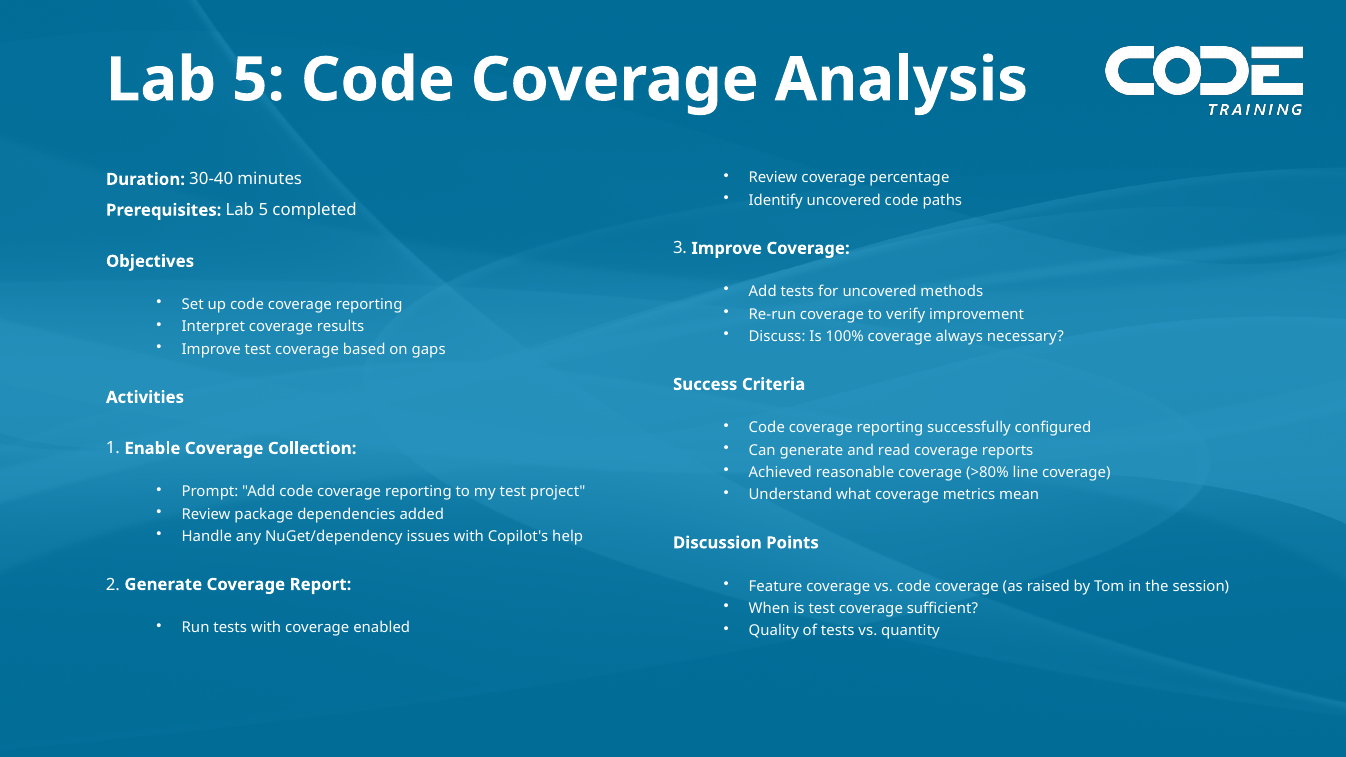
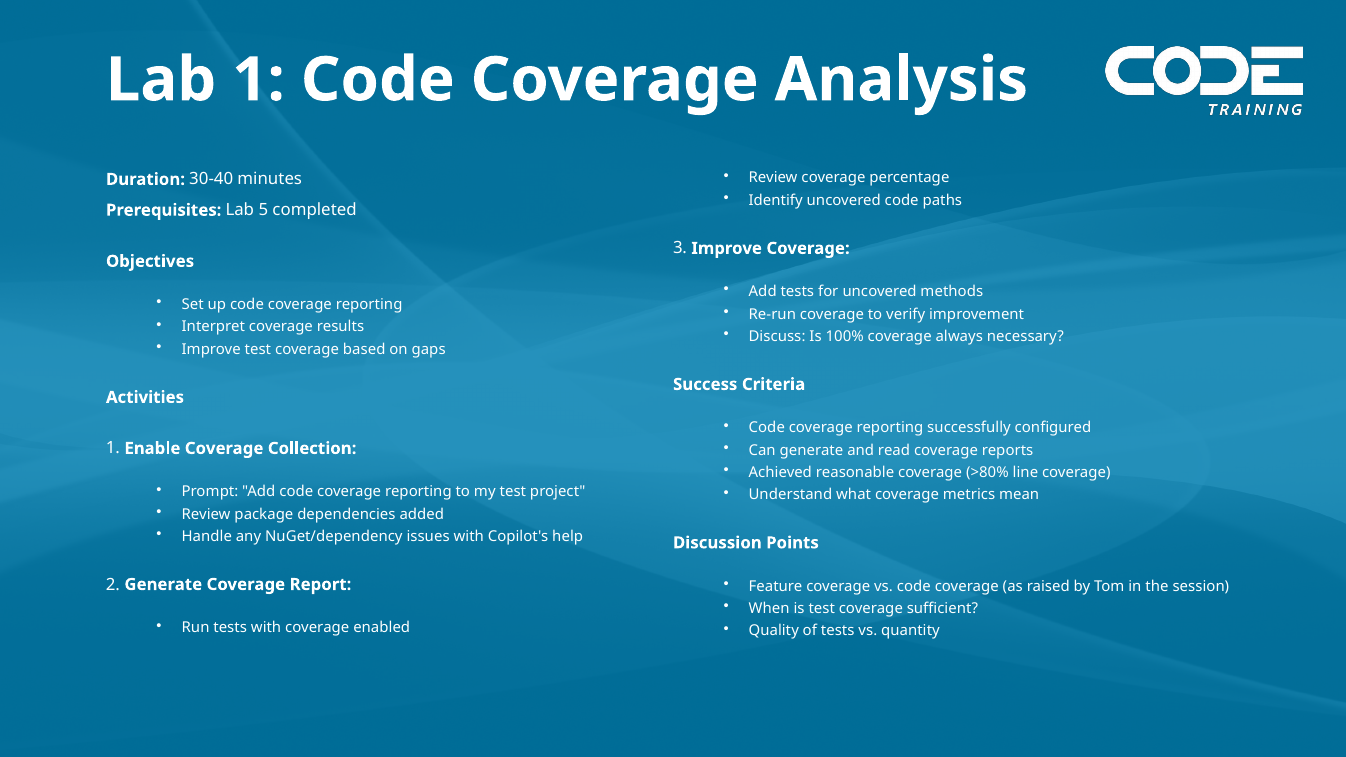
5: 5 -> 1 (259, 80)
